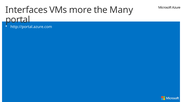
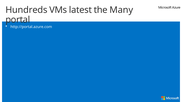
Interfaces: Interfaces -> Hundreds (26, 10)
more: more -> latest (80, 10)
